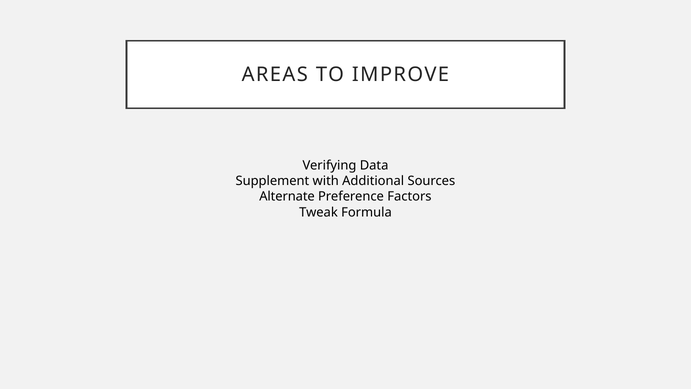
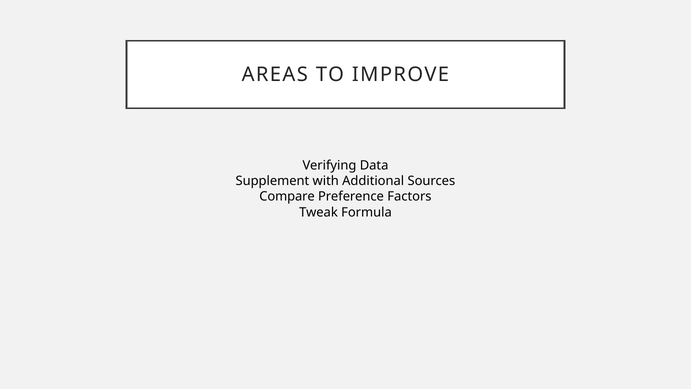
Alternate: Alternate -> Compare (287, 197)
